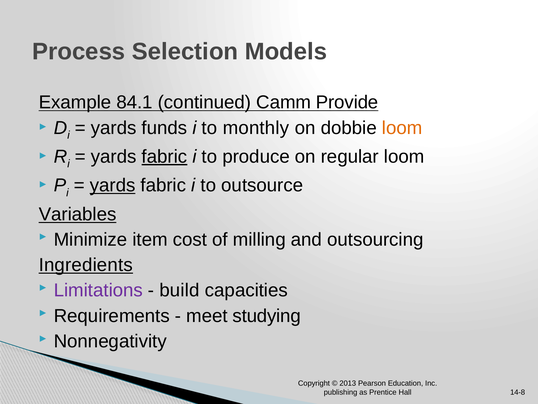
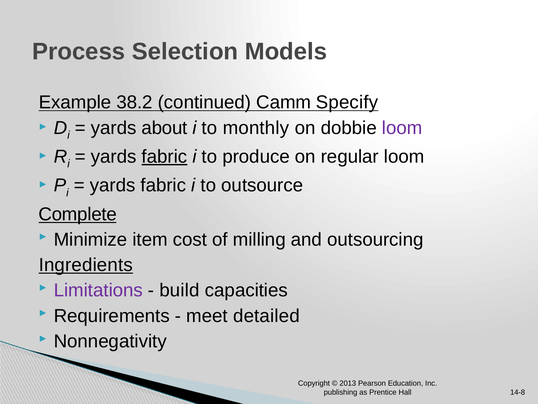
84.1: 84.1 -> 38.2 (135, 102)
Provide: Provide -> Specify (347, 102)
funds: funds -> about (164, 128)
loom colour: orange -> purple (402, 128)
yards underline: present -> none (113, 185)
Variables: Variables -> Complete (78, 214)
studying: studying -> detailed (266, 315)
